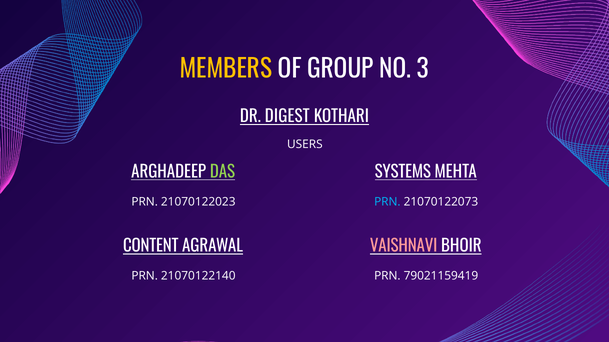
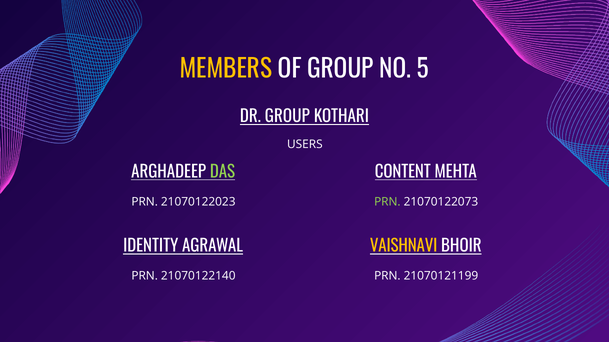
3: 3 -> 5 (423, 70)
DR DIGEST: DIGEST -> GROUP (287, 117)
SYSTEMS: SYSTEMS -> CONTENT (403, 172)
PRN colour: light blue -> light green (387, 202)
CONTENT: CONTENT -> IDENTITY (151, 247)
VAISHNAVI colour: pink -> yellow (404, 247)
79021159419: 79021159419 -> 21070121199 (441, 276)
